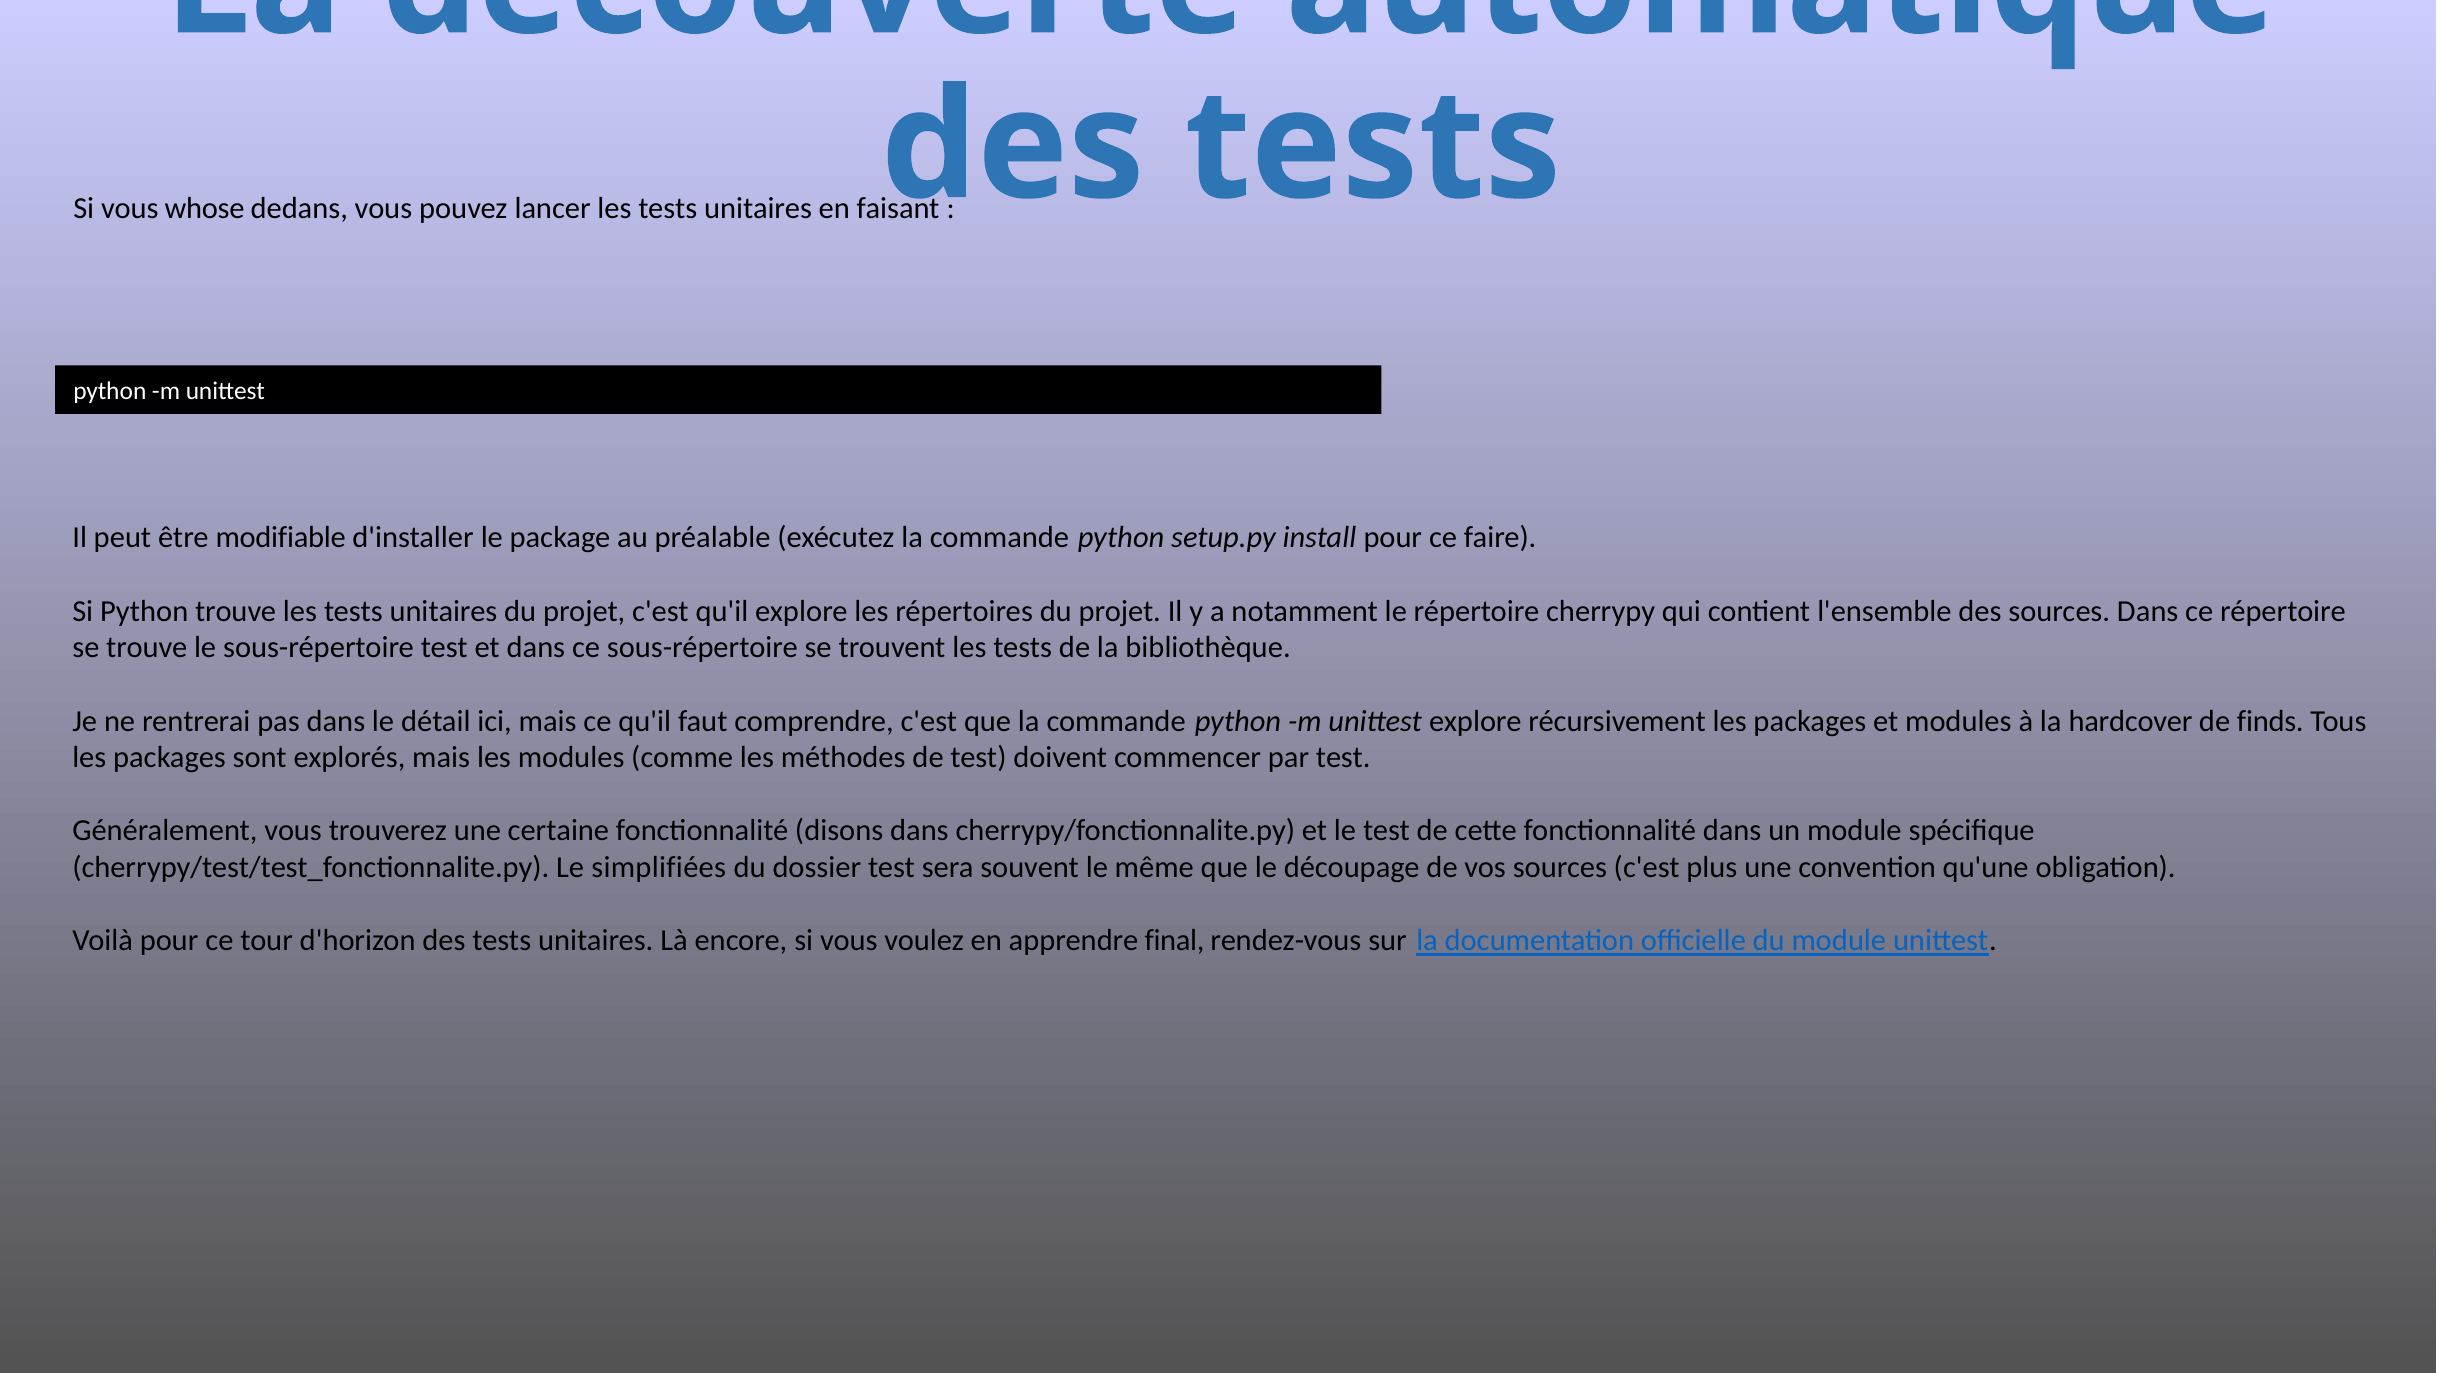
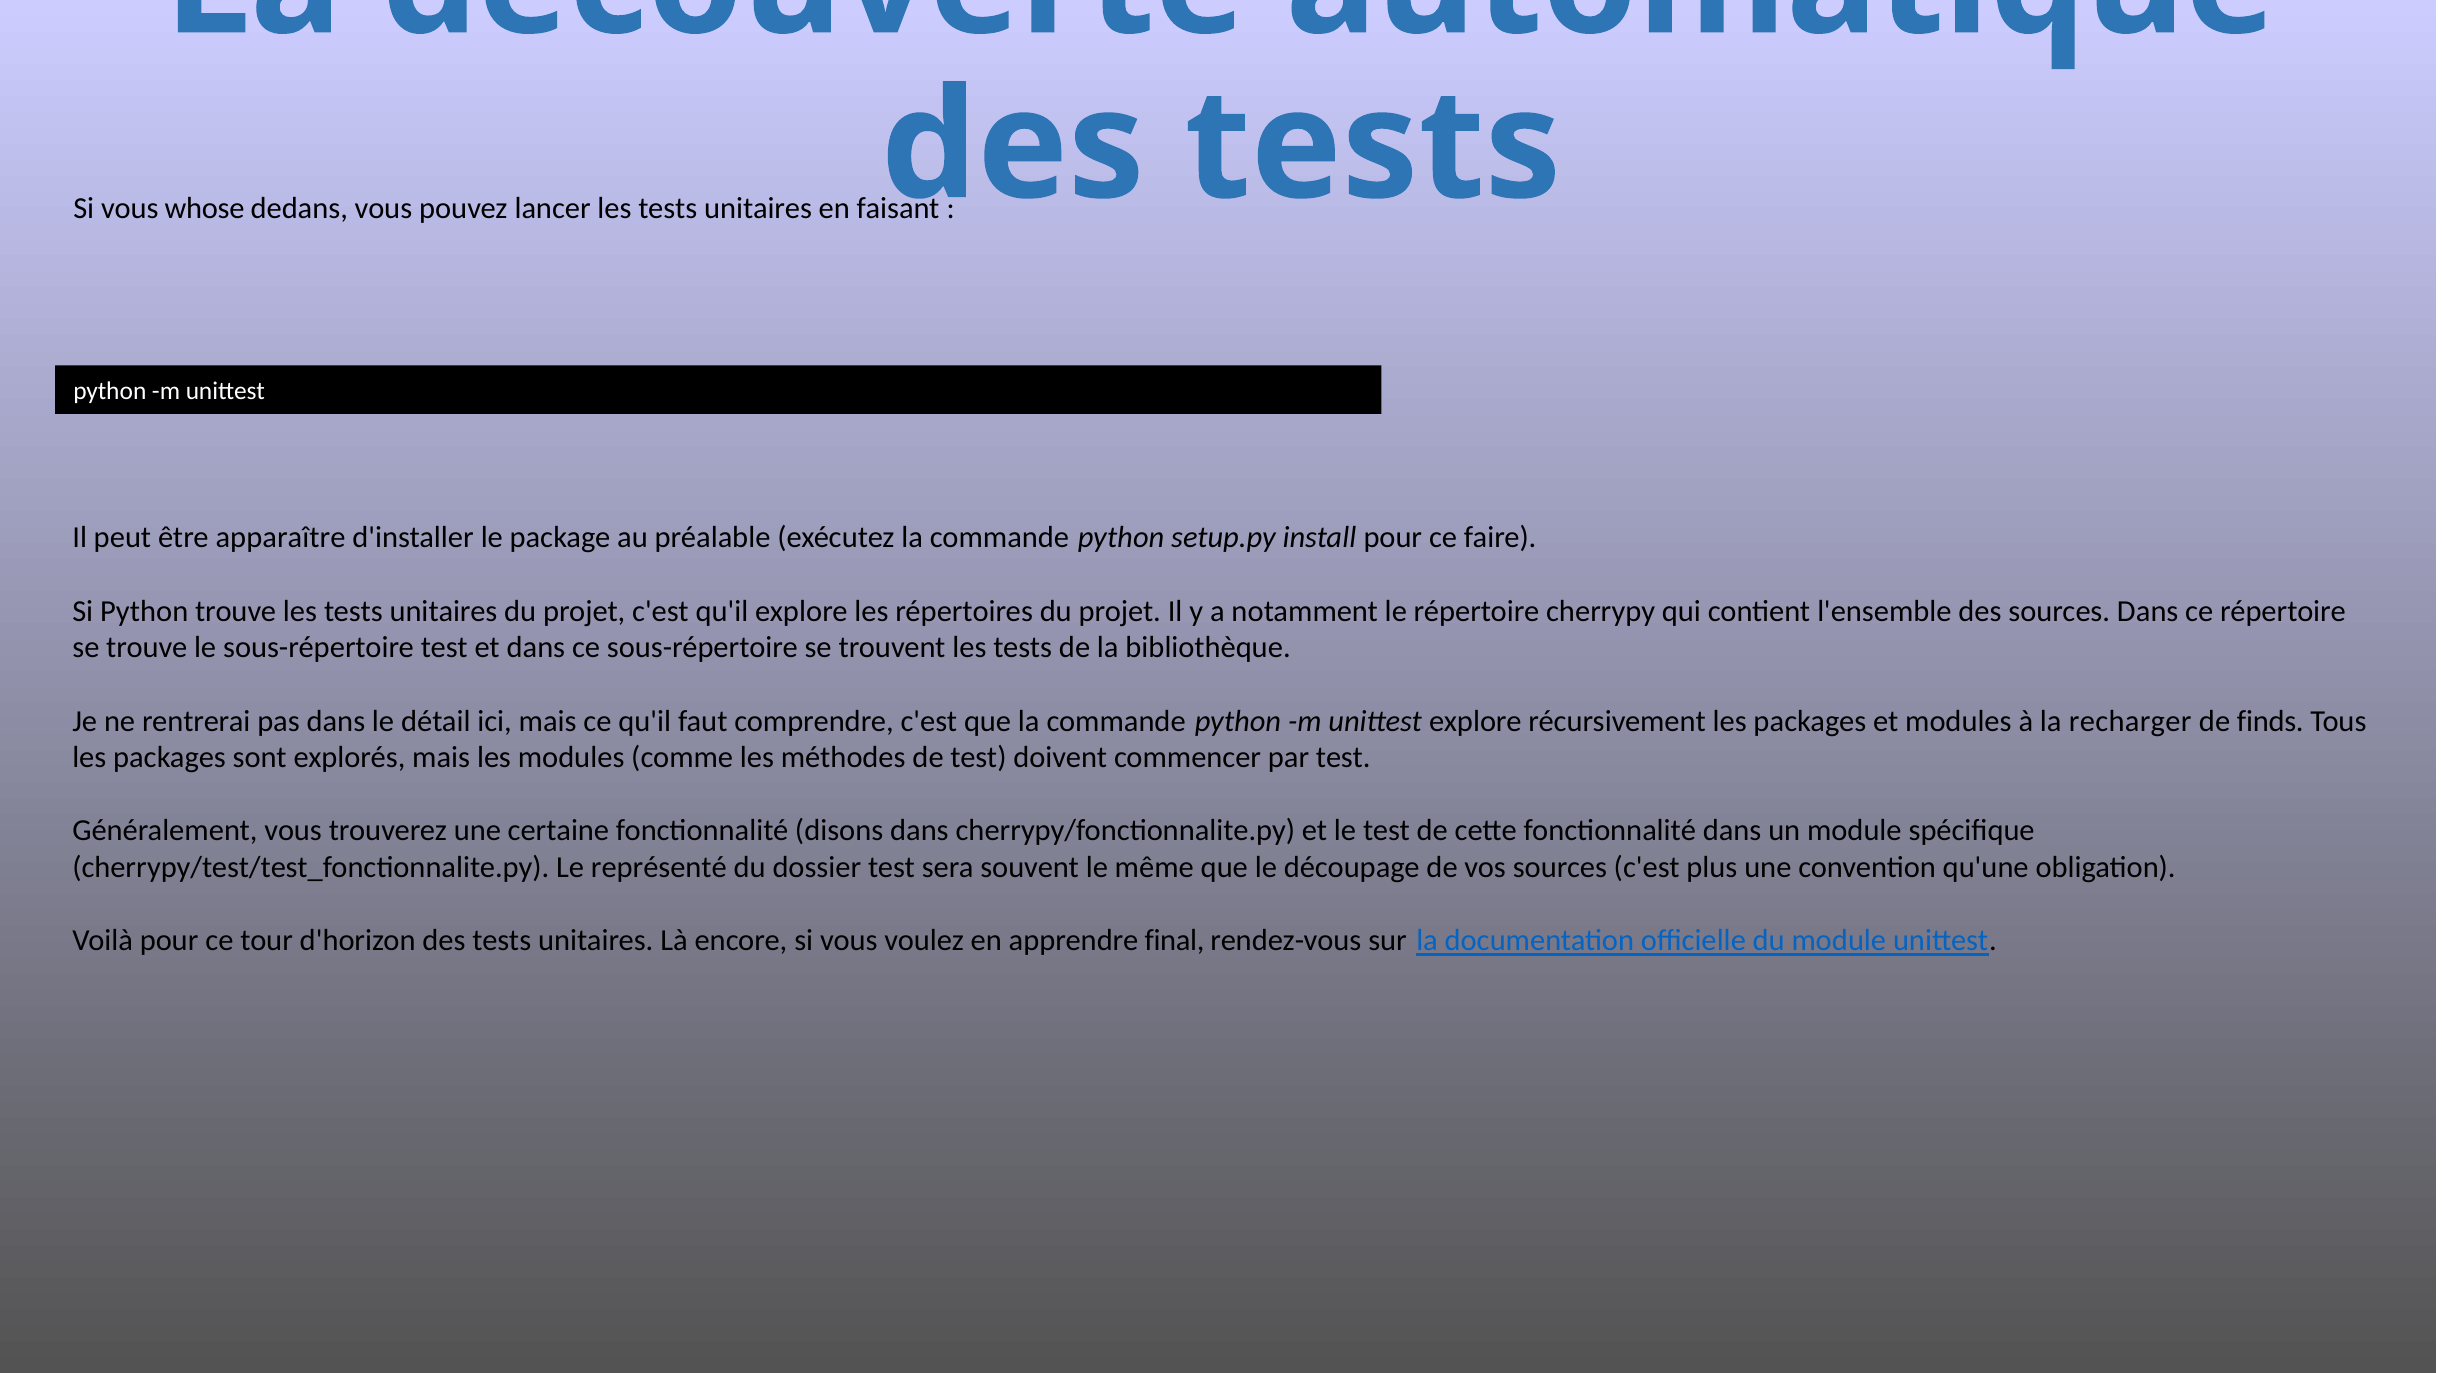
modifiable: modifiable -> apparaître (281, 538)
hardcover: hardcover -> recharger (2130, 721)
simplifiées: simplifiées -> représenté (659, 868)
